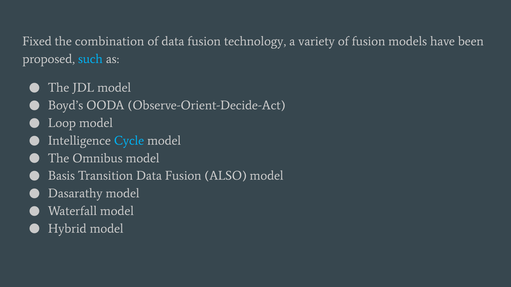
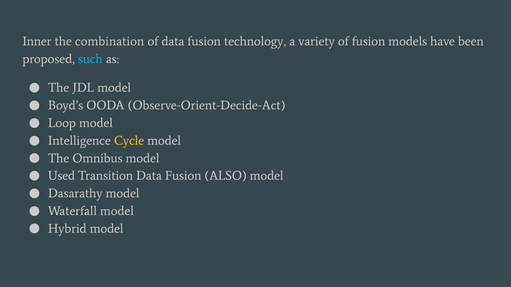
Fixed: Fixed -> Inner (37, 41)
Cycle colour: light blue -> yellow (129, 141)
Basis: Basis -> Used (62, 176)
